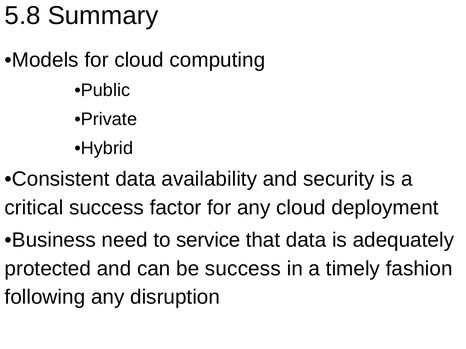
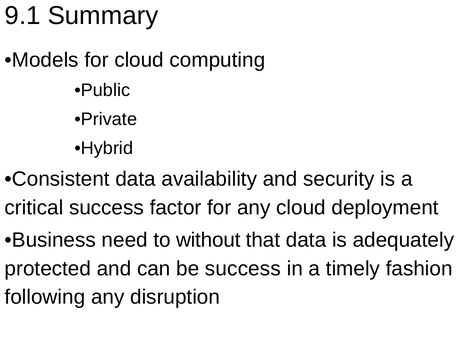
5.8: 5.8 -> 9.1 (23, 16)
service: service -> without (208, 240)
